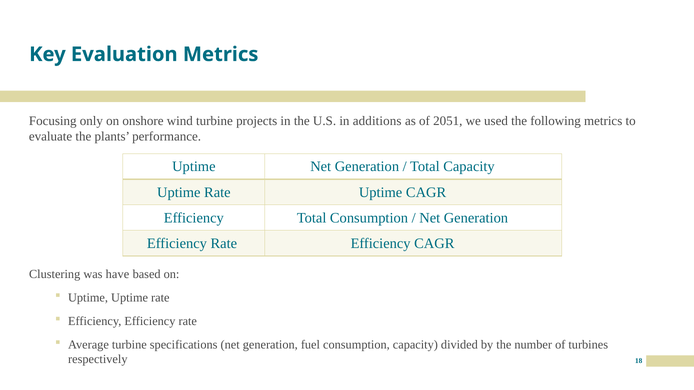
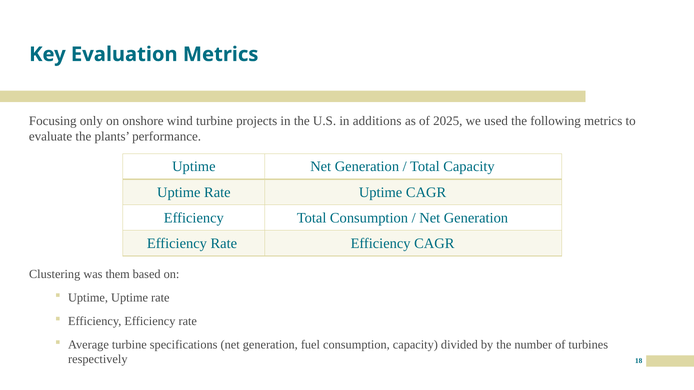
2051: 2051 -> 2025 (448, 121)
have: have -> them (118, 275)
